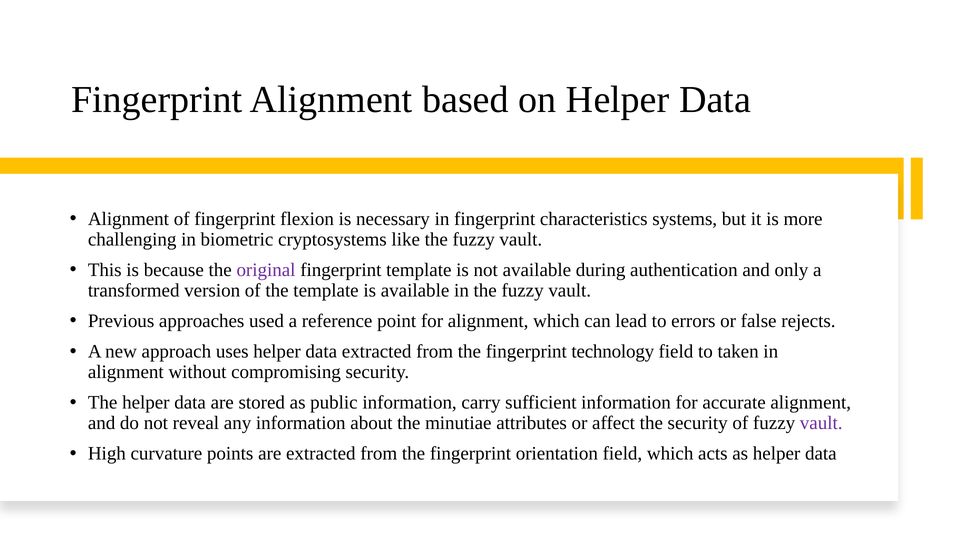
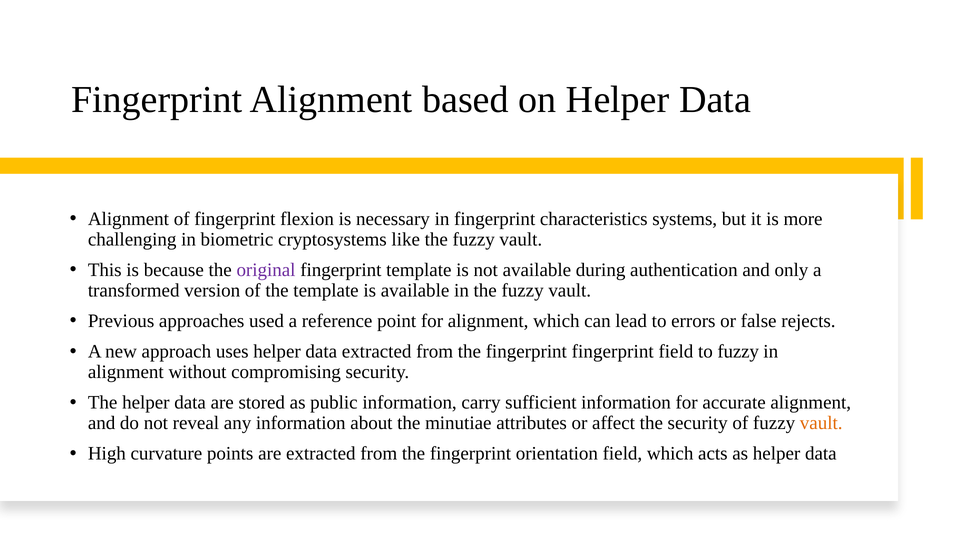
fingerprint technology: technology -> fingerprint (613, 352)
to taken: taken -> fuzzy (738, 352)
vault colour: purple -> orange (821, 423)
